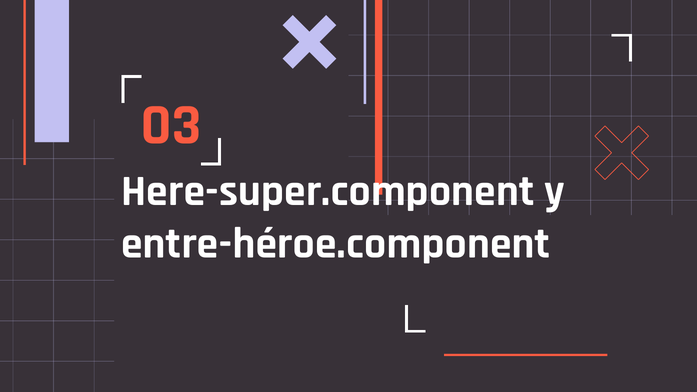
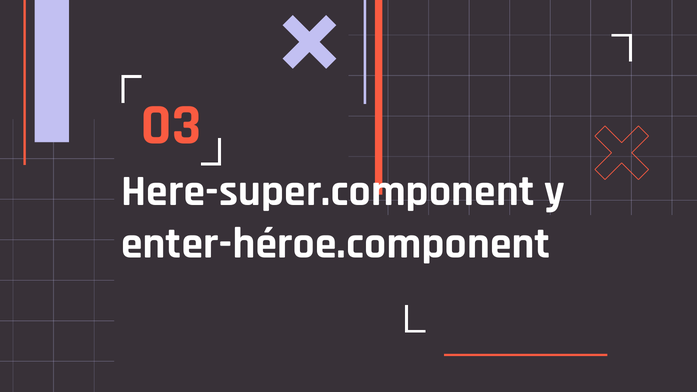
entre-héroe.component: entre-héroe.component -> enter-héroe.component (336, 243)
